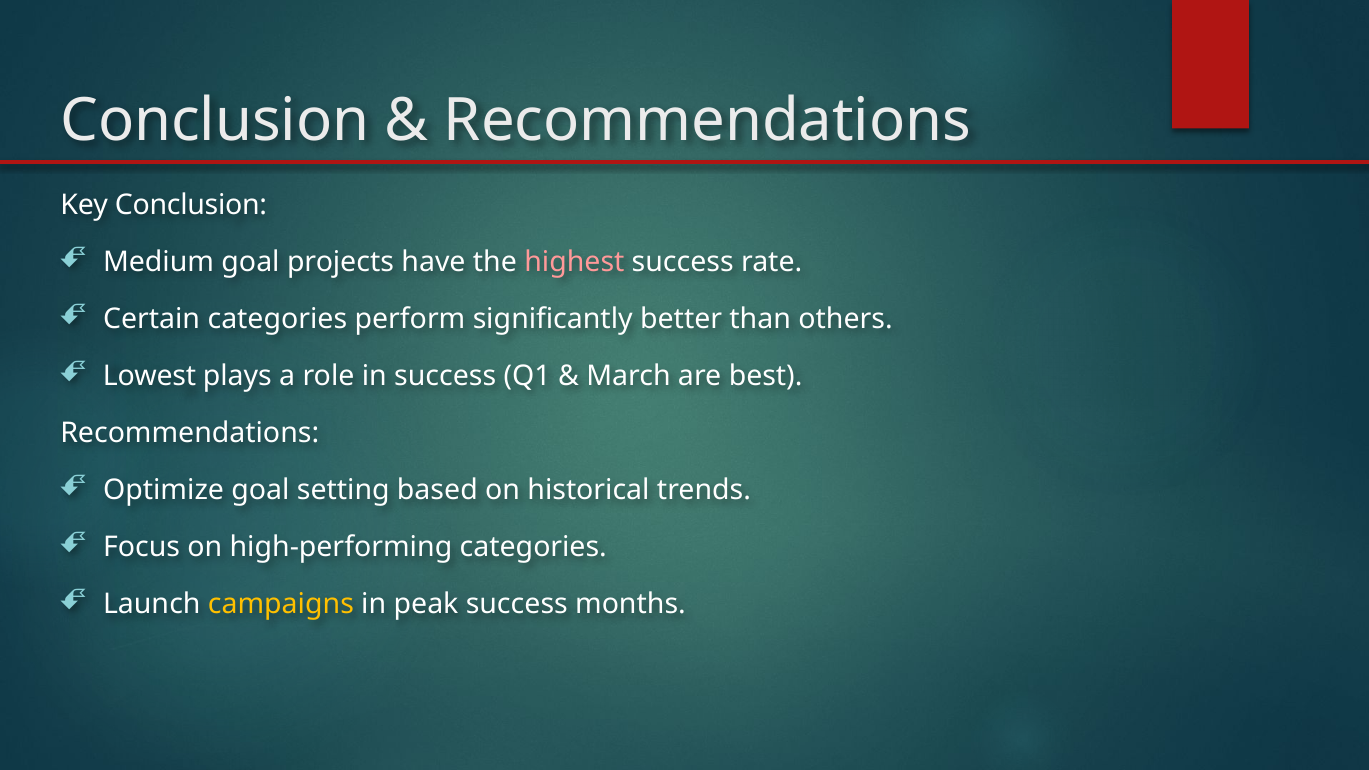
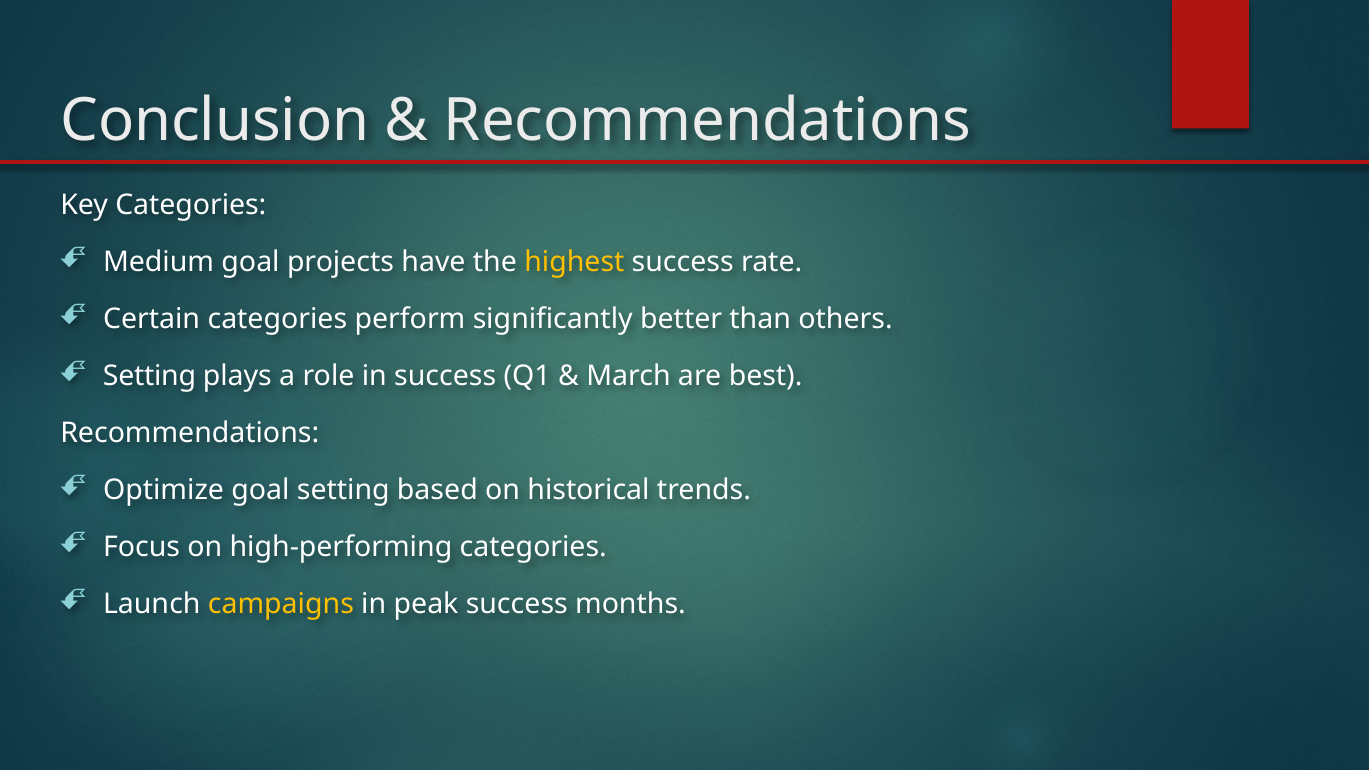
Key Conclusion: Conclusion -> Categories (191, 205)
highest colour: pink -> yellow (574, 262)
Lowest: Lowest -> Setting (149, 376)
